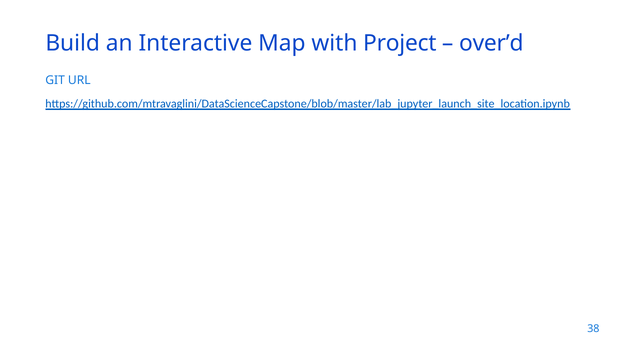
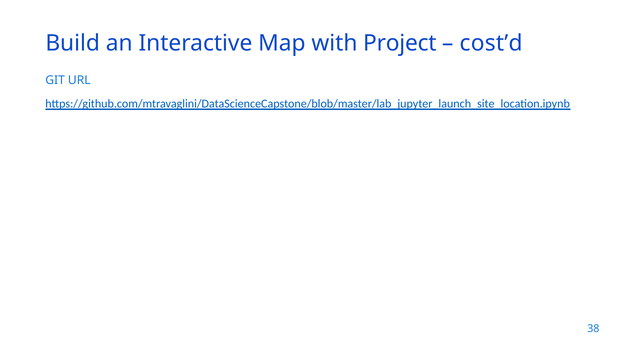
over’d: over’d -> cost’d (491, 43)
